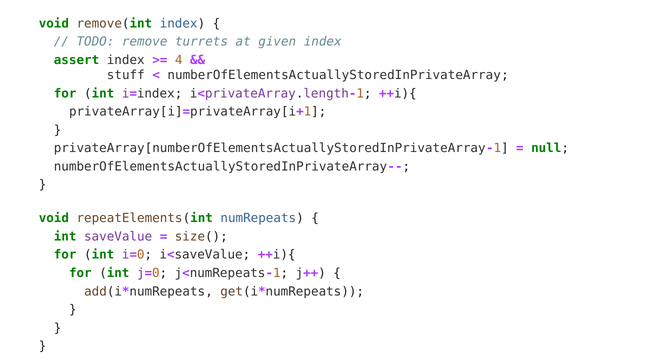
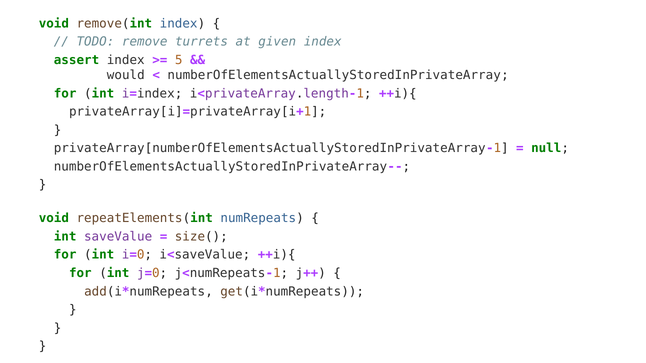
4: 4 -> 5 (179, 60)
stuff: stuff -> would (126, 75)
